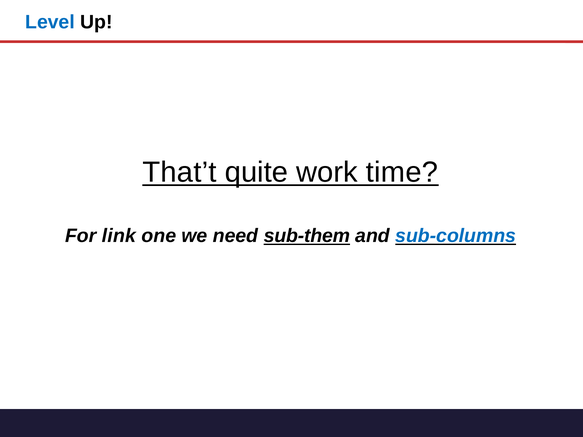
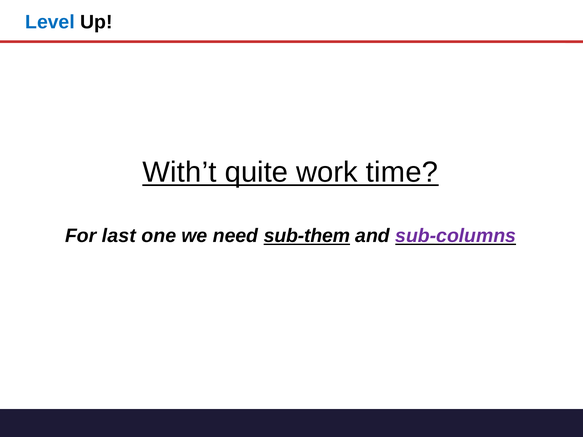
That’t: That’t -> With’t (179, 172)
link: link -> last (119, 236)
sub-columns colour: blue -> purple (456, 236)
